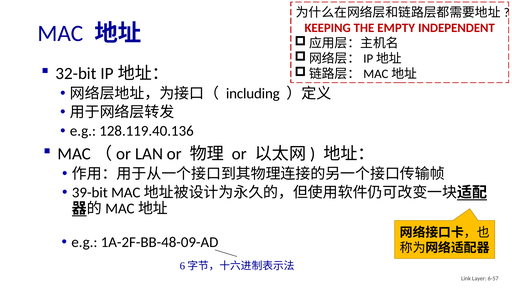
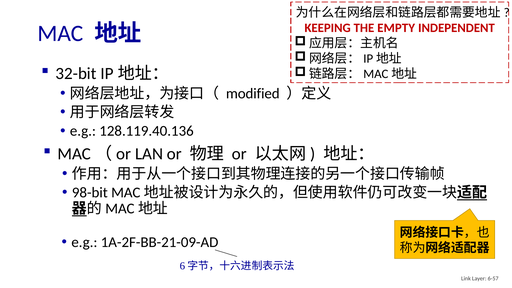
including: including -> modified (253, 94)
39-bit: 39-bit -> 98-bit (90, 193)
1A-2F-BB-48-09-AD: 1A-2F-BB-48-09-AD -> 1A-2F-BB-21-09-AD (160, 242)
